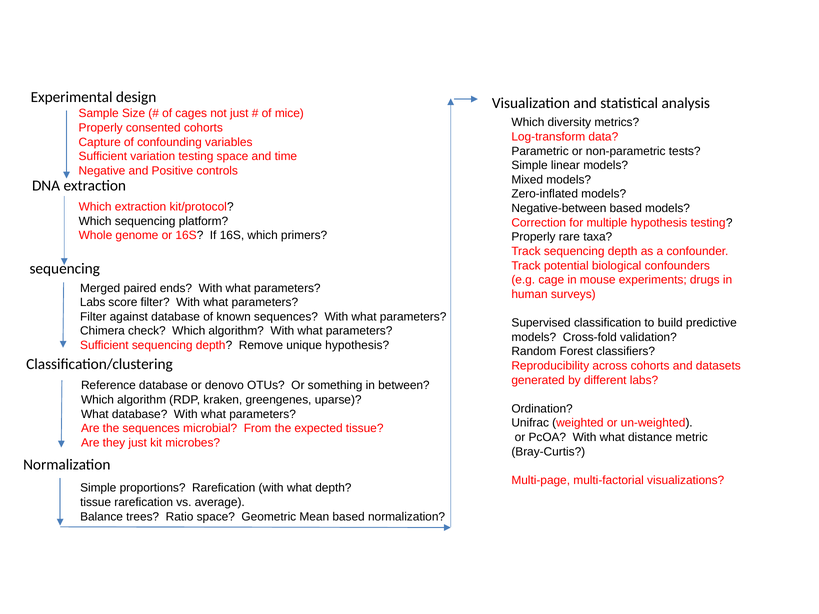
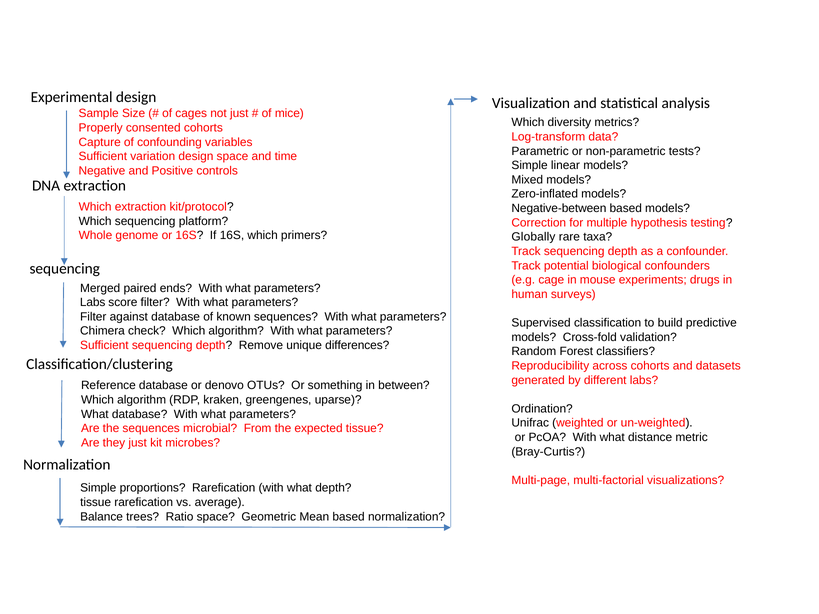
variation testing: testing -> design (196, 157)
Properly: Properly -> Globally (533, 237)
unique hypothesis: hypothesis -> differences (357, 345)
